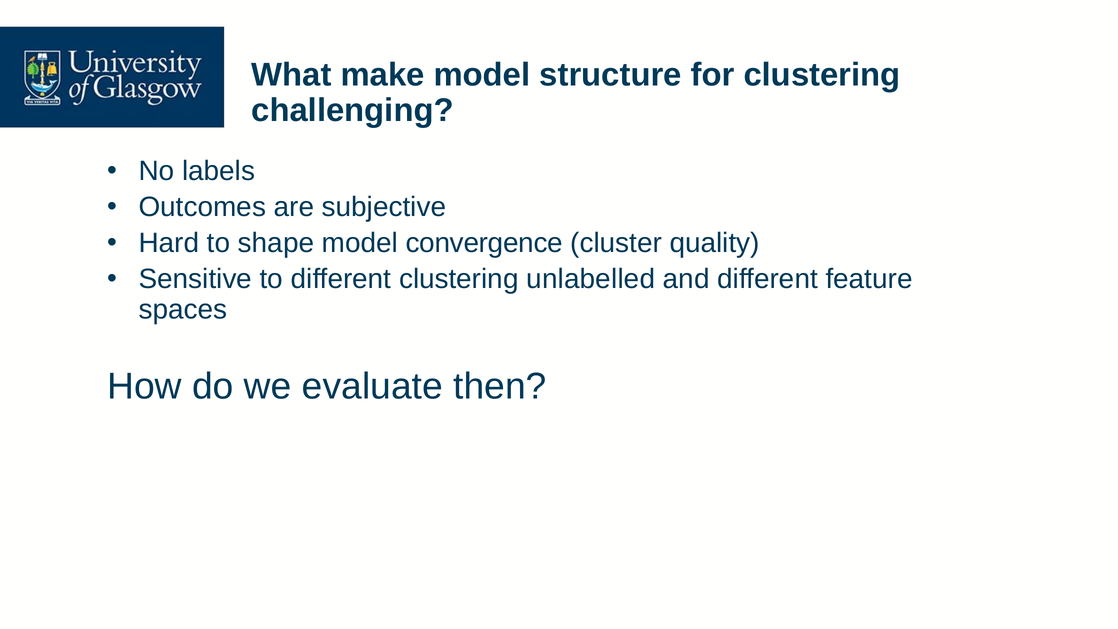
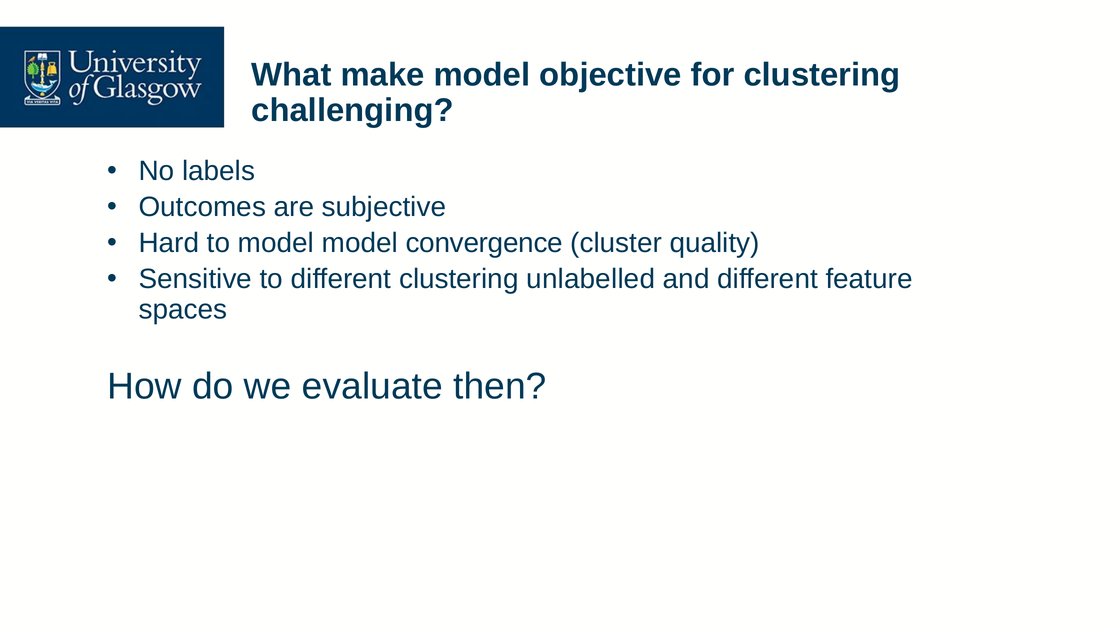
structure: structure -> objective (611, 75)
to shape: shape -> model (276, 243)
